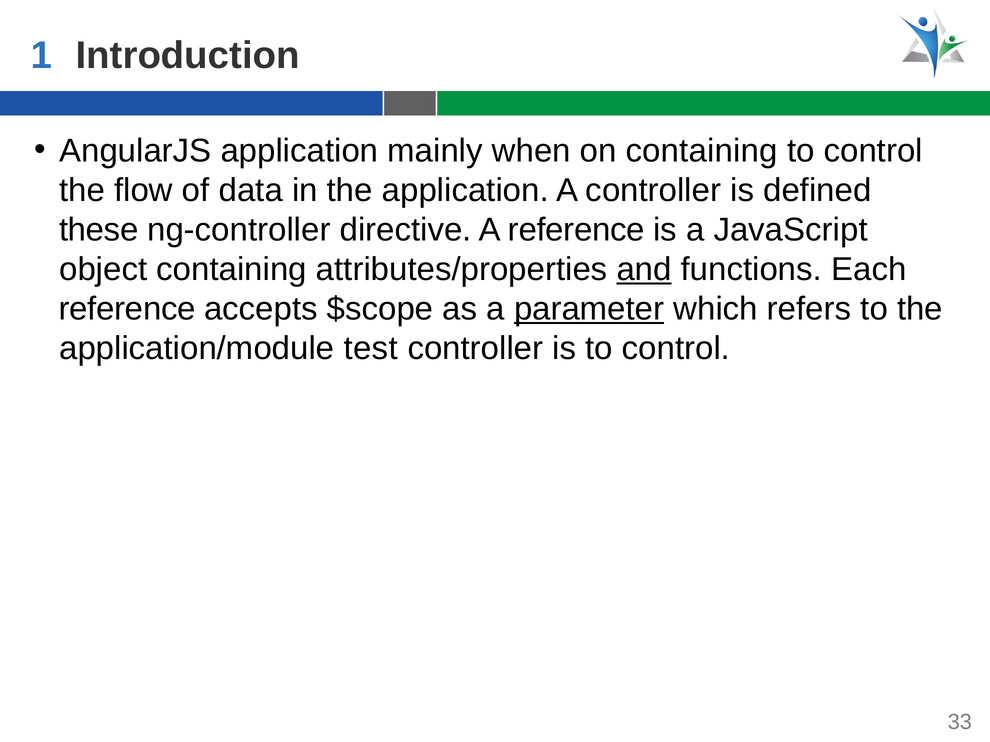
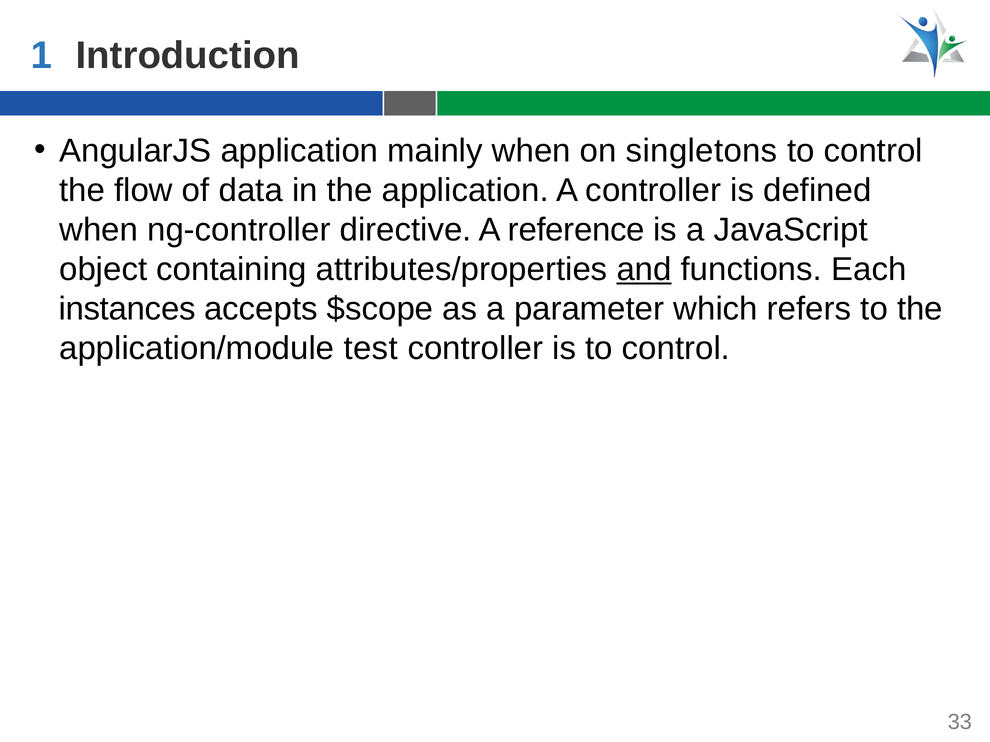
on containing: containing -> singletons (702, 151)
these: these -> when (99, 230)
reference: reference -> instances (127, 309)
parameter underline: present -> none (589, 309)
